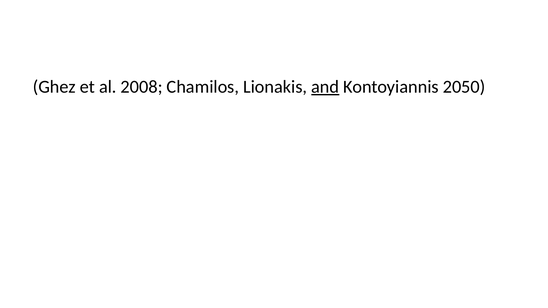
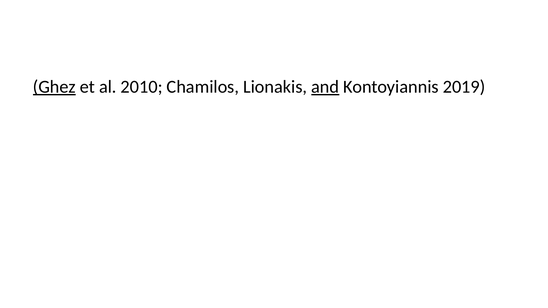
Ghez underline: none -> present (54, 87)
2008: 2008 -> 2010 (142, 87)
2050: 2050 -> 2019 (464, 87)
